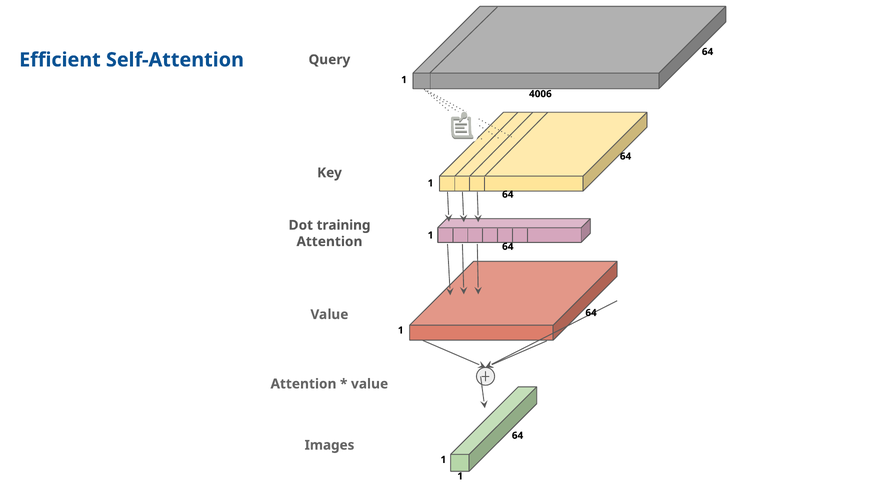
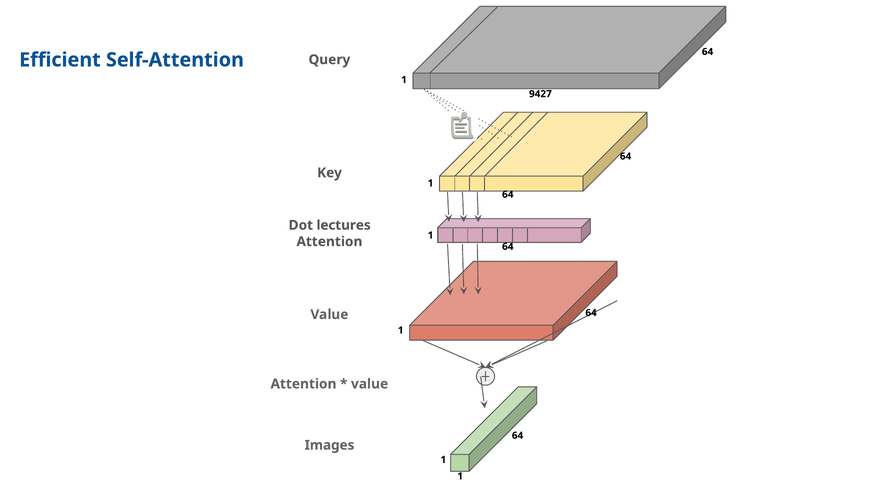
4006: 4006 -> 9427 (540, 94)
training: training -> lectures (344, 225)
